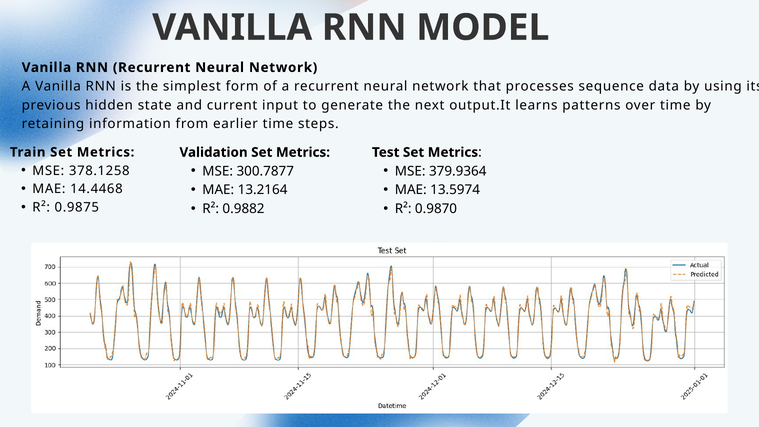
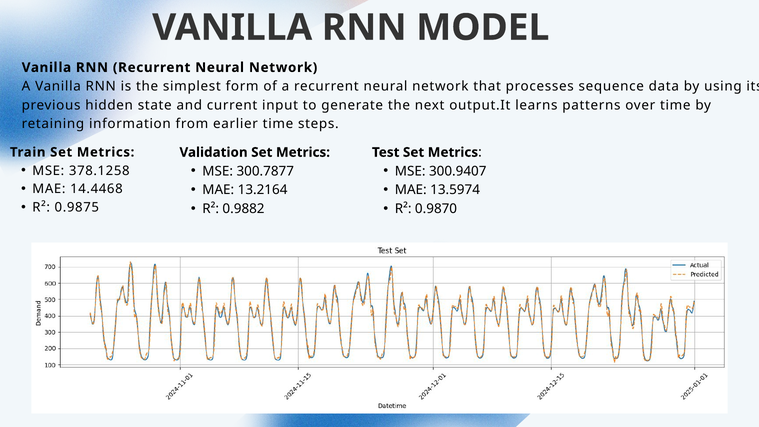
379.9364: 379.9364 -> 300.9407 (458, 171)
